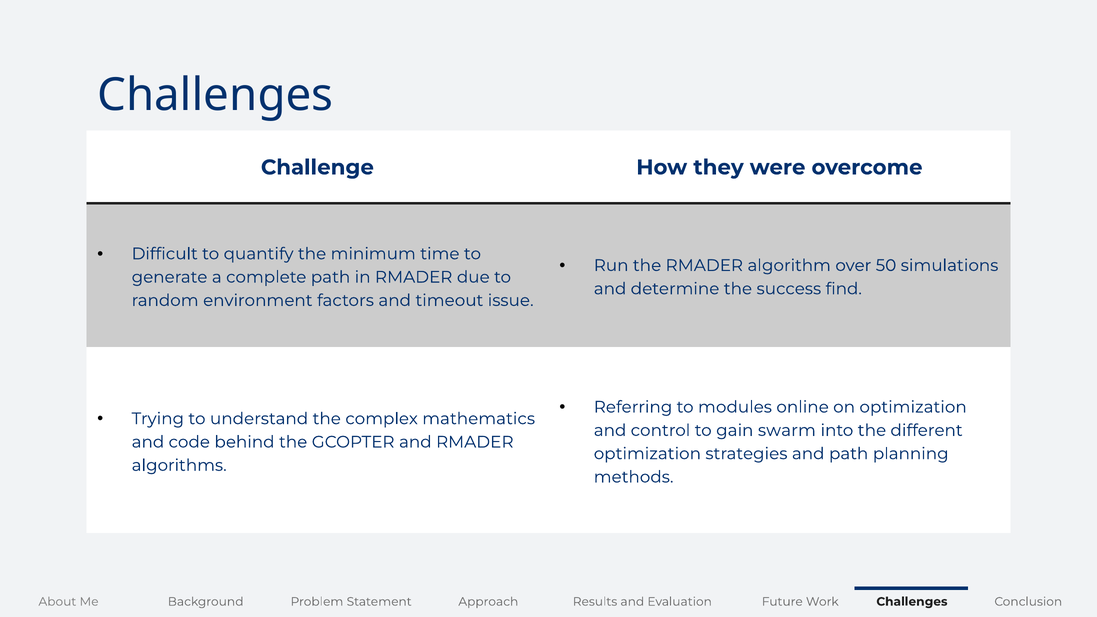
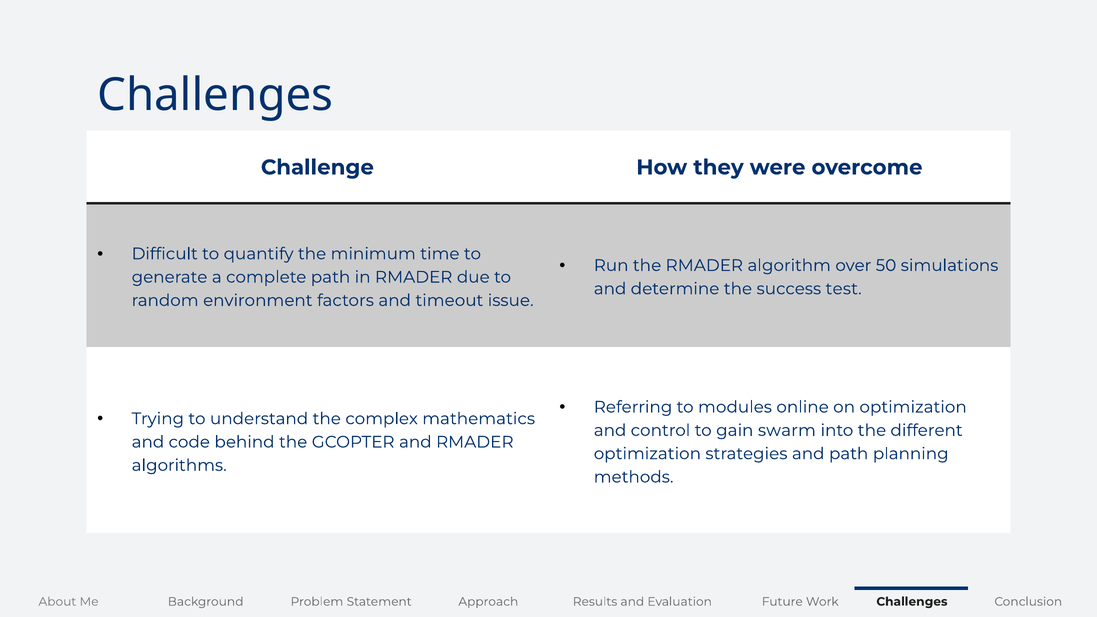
find: find -> test (844, 289)
